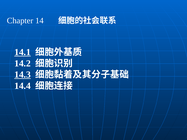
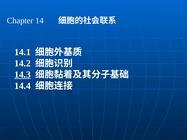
14.1 underline: present -> none (23, 52)
